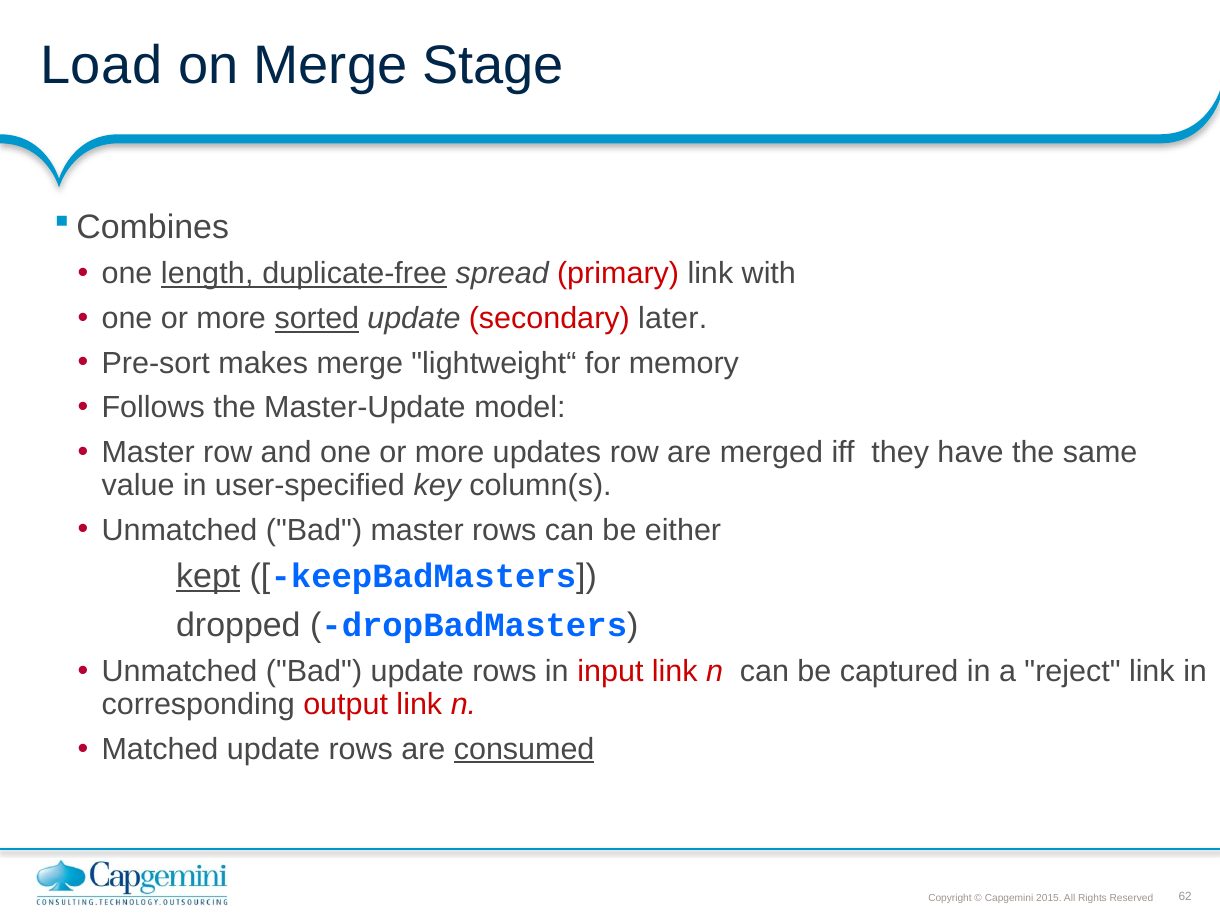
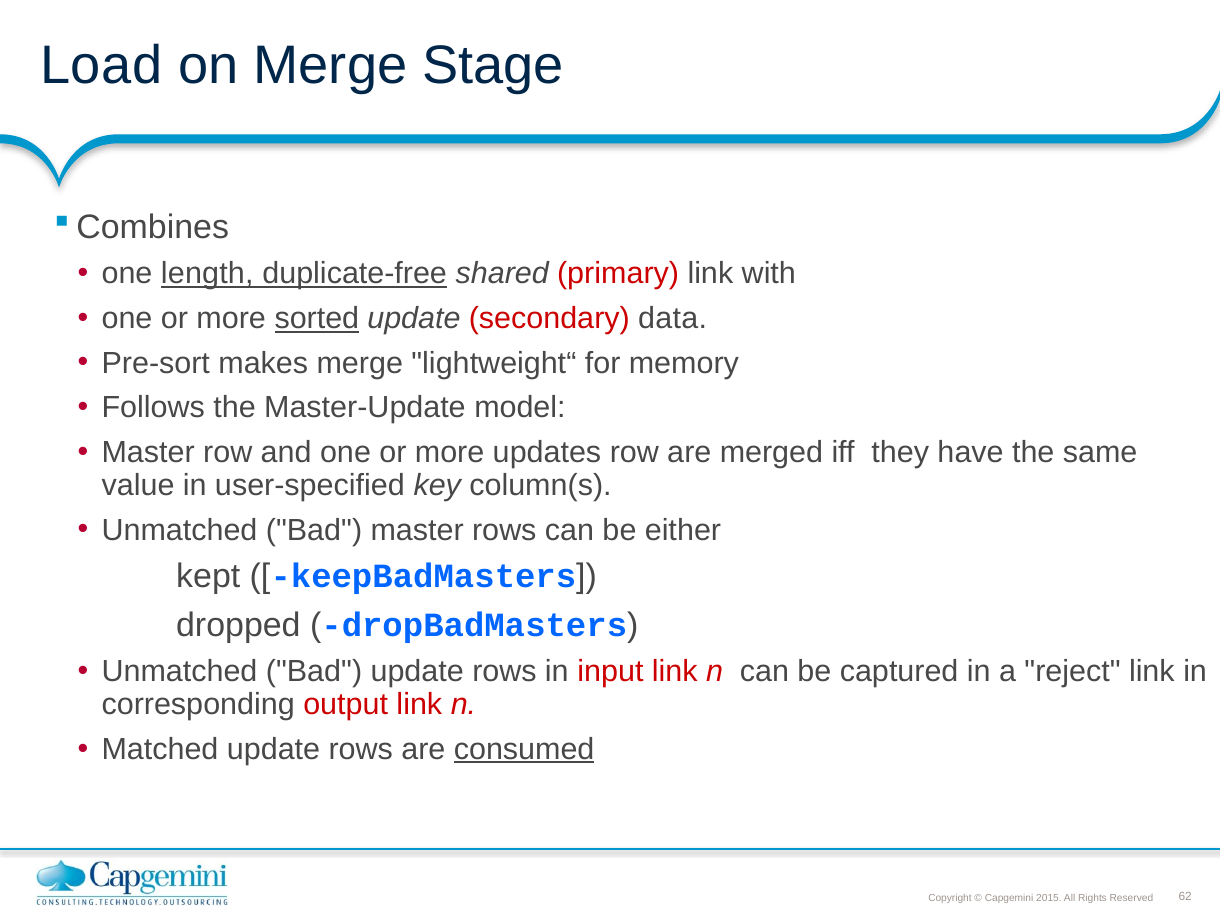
spread: spread -> shared (502, 274)
later: later -> data (673, 318)
kept underline: present -> none (208, 577)
